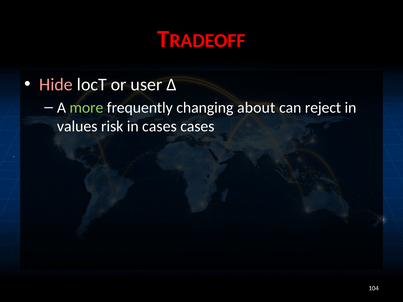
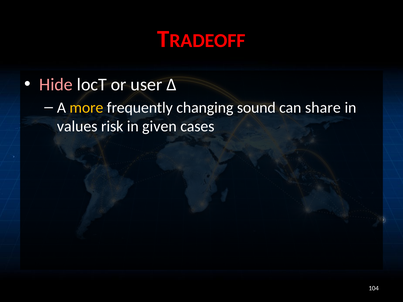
more colour: light green -> yellow (86, 108)
about: about -> sound (256, 108)
reject: reject -> share (323, 108)
in cases: cases -> given (159, 127)
